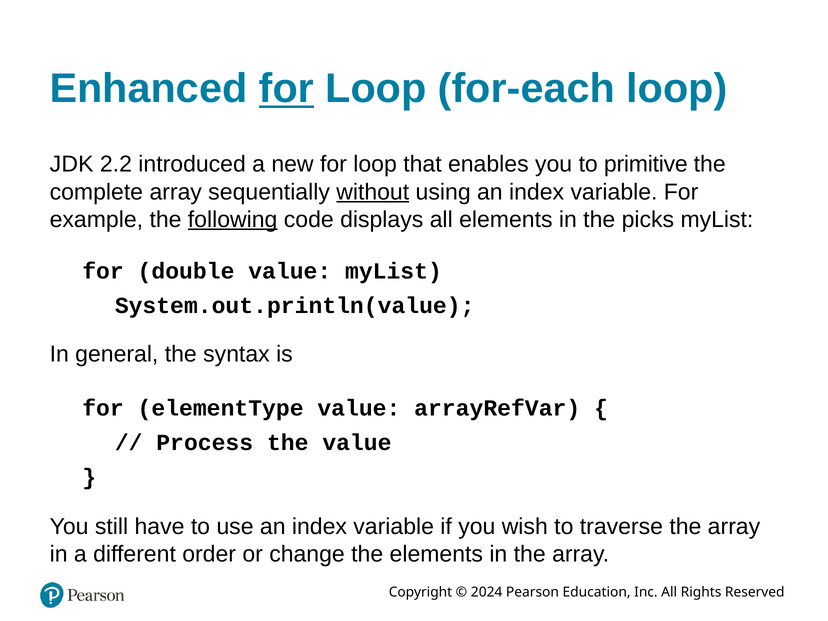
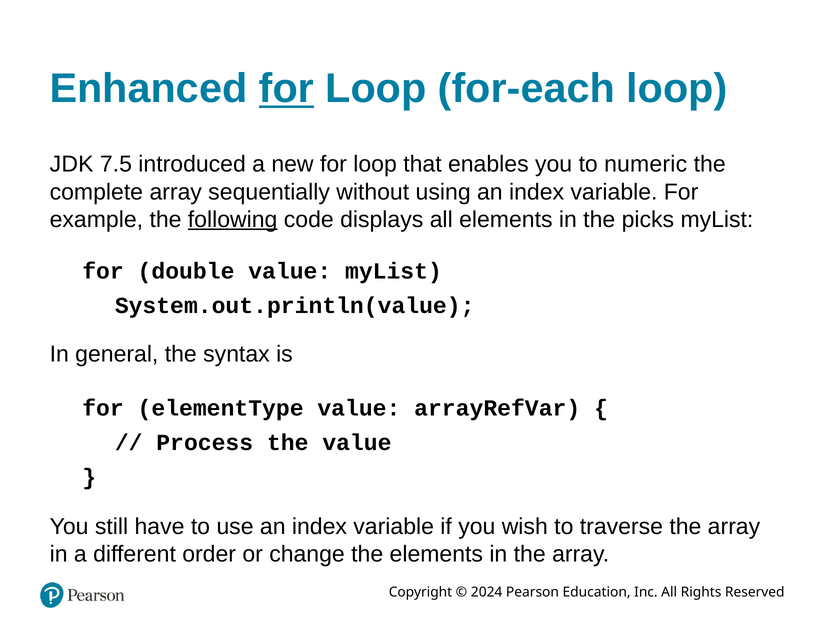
2.2: 2.2 -> 7.5 (116, 164)
primitive: primitive -> numeric (646, 164)
without underline: present -> none (373, 192)
